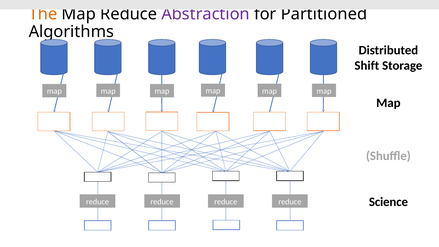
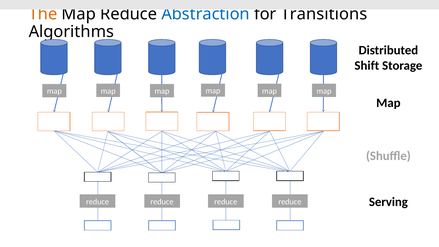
Abstraction colour: purple -> blue (206, 14)
Partitioned: Partitioned -> Transitions (324, 14)
Science: Science -> Serving (388, 202)
